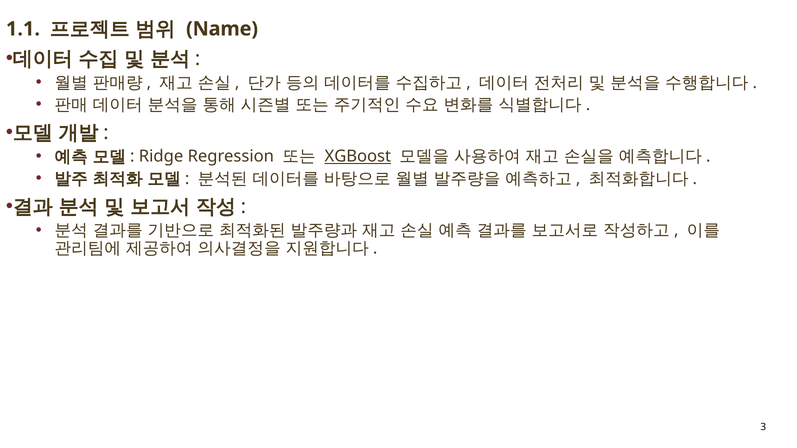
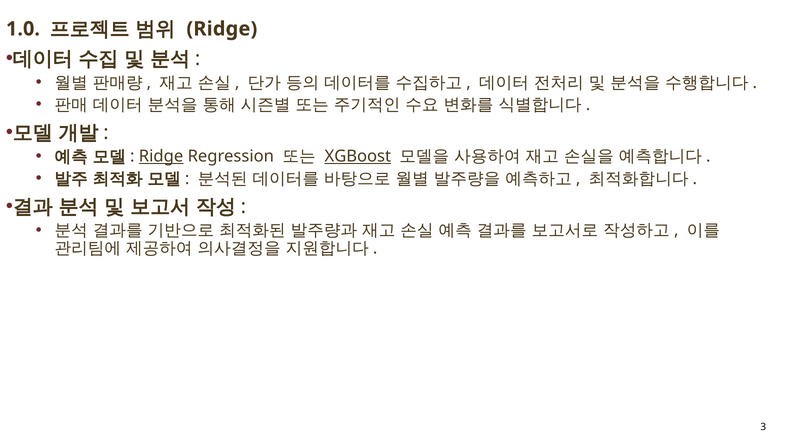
1.1: 1.1 -> 1.0 (23, 29)
Name: Name -> Ridge (222, 29)
Ridge underline: none -> present (161, 157)
